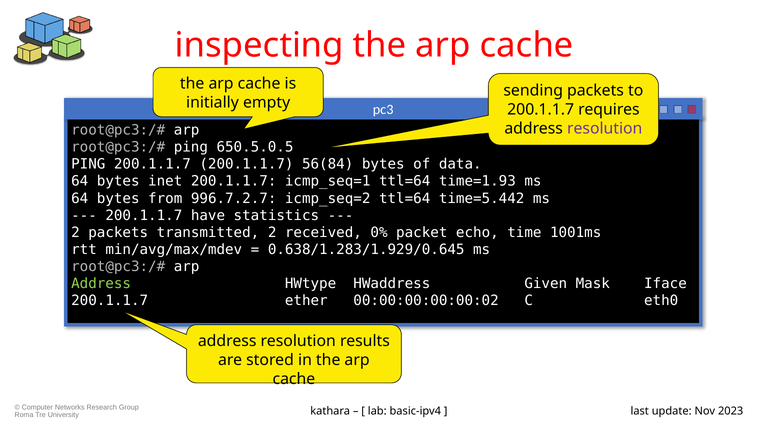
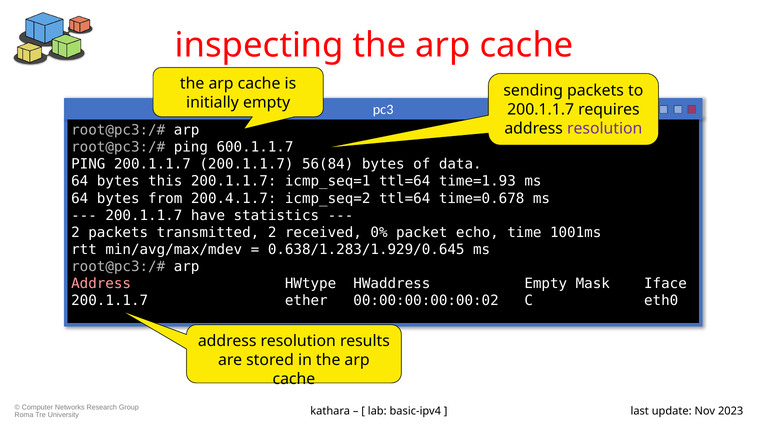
650.5.0.5: 650.5.0.5 -> 600.1.1.7 (255, 147)
inet: inet -> this (165, 181)
996.7.2.7: 996.7.2.7 -> 200.4.1.7 (234, 199)
time=5.442: time=5.442 -> time=0.678 (482, 199)
Address colour: light green -> pink (101, 284)
HWaddress Given: Given -> Empty (546, 284)
